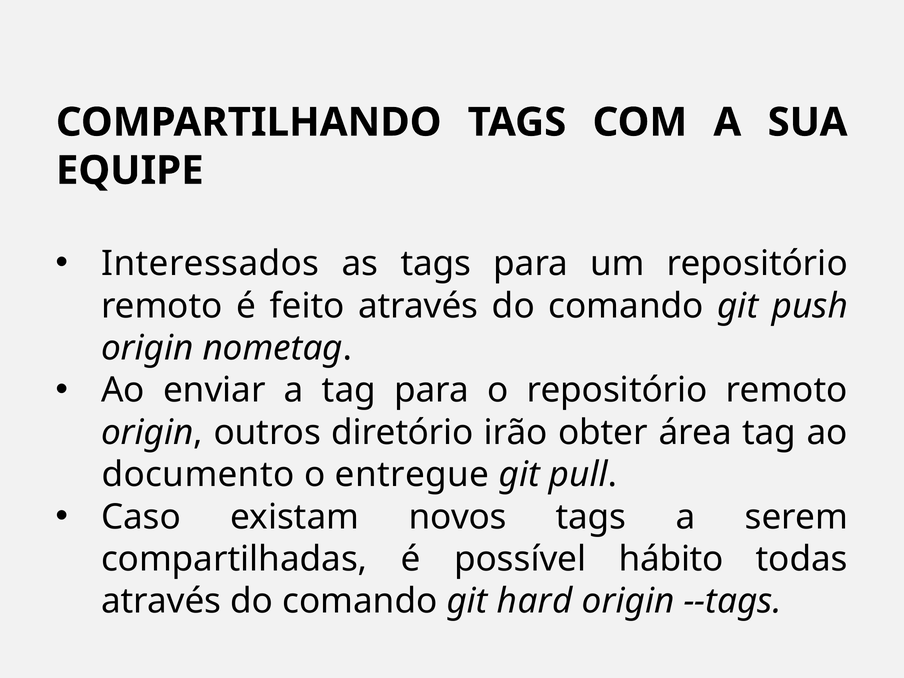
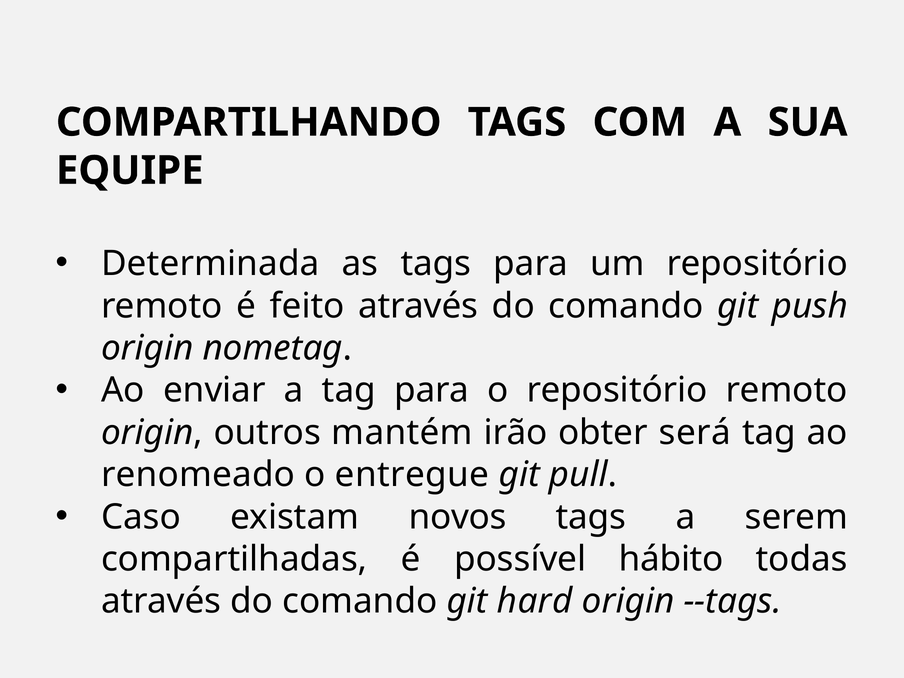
Interessados: Interessados -> Determinada (210, 264)
diretório: diretório -> mantém (402, 433)
área: área -> será (695, 433)
documento: documento -> renomeado (198, 475)
